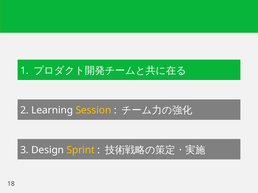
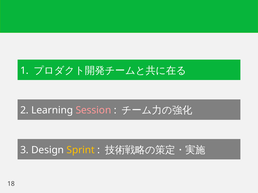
Session colour: yellow -> pink (93, 111)
